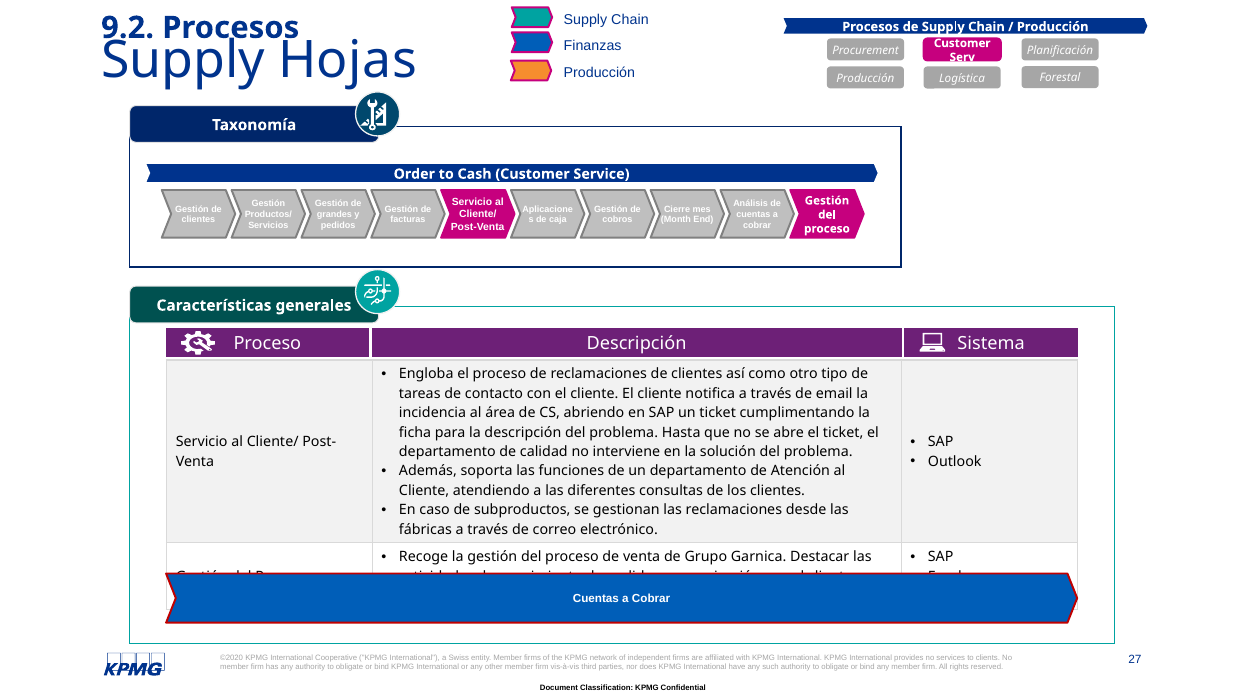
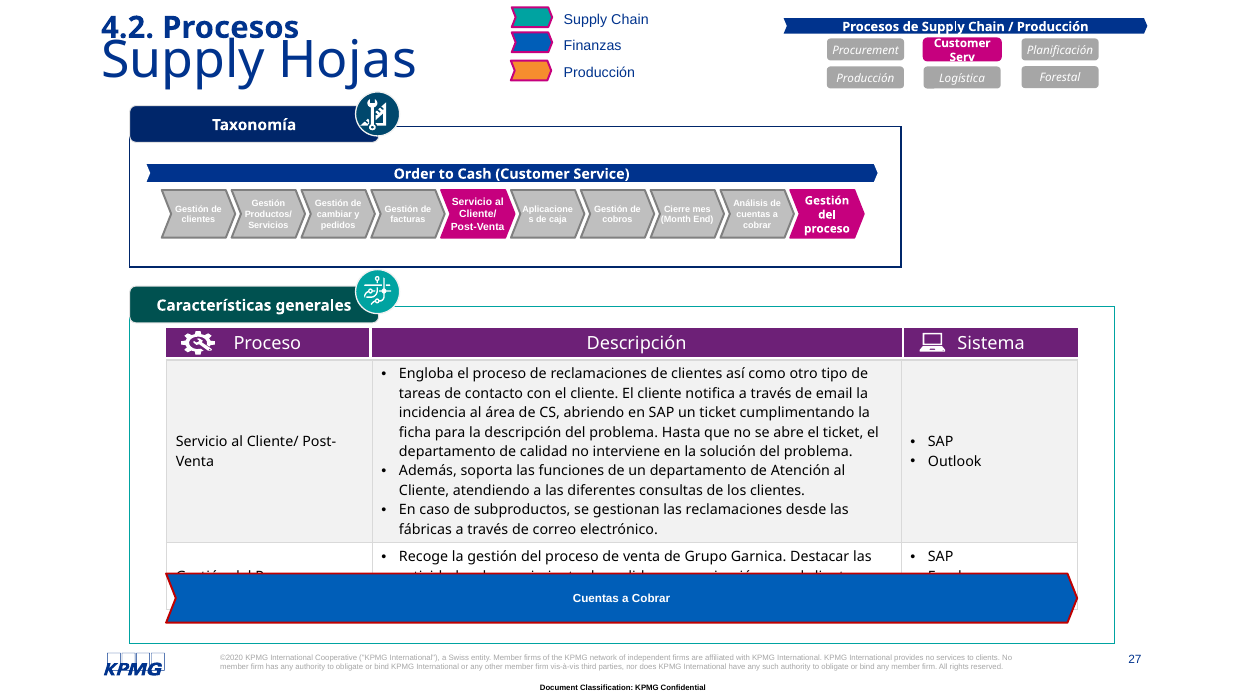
9.2: 9.2 -> 4.2 (128, 28)
grandes: grandes -> cambiar (334, 215)
